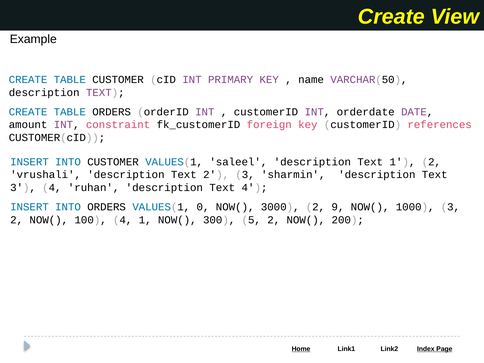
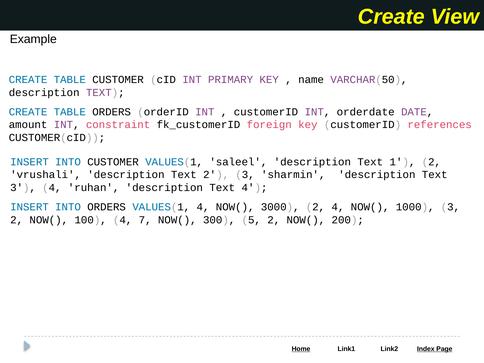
VALUES(1 0: 0 -> 4 (203, 207)
2 9: 9 -> 4 (338, 207)
4 1: 1 -> 7 (145, 220)
